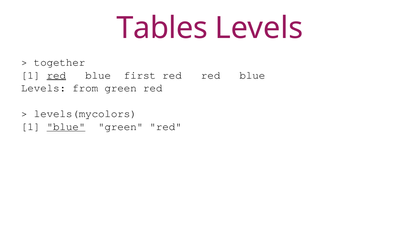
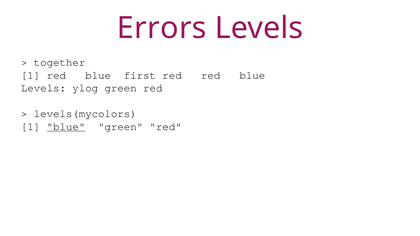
Tables: Tables -> Errors (162, 28)
red underline: present -> none (56, 75)
from: from -> ylog (85, 88)
